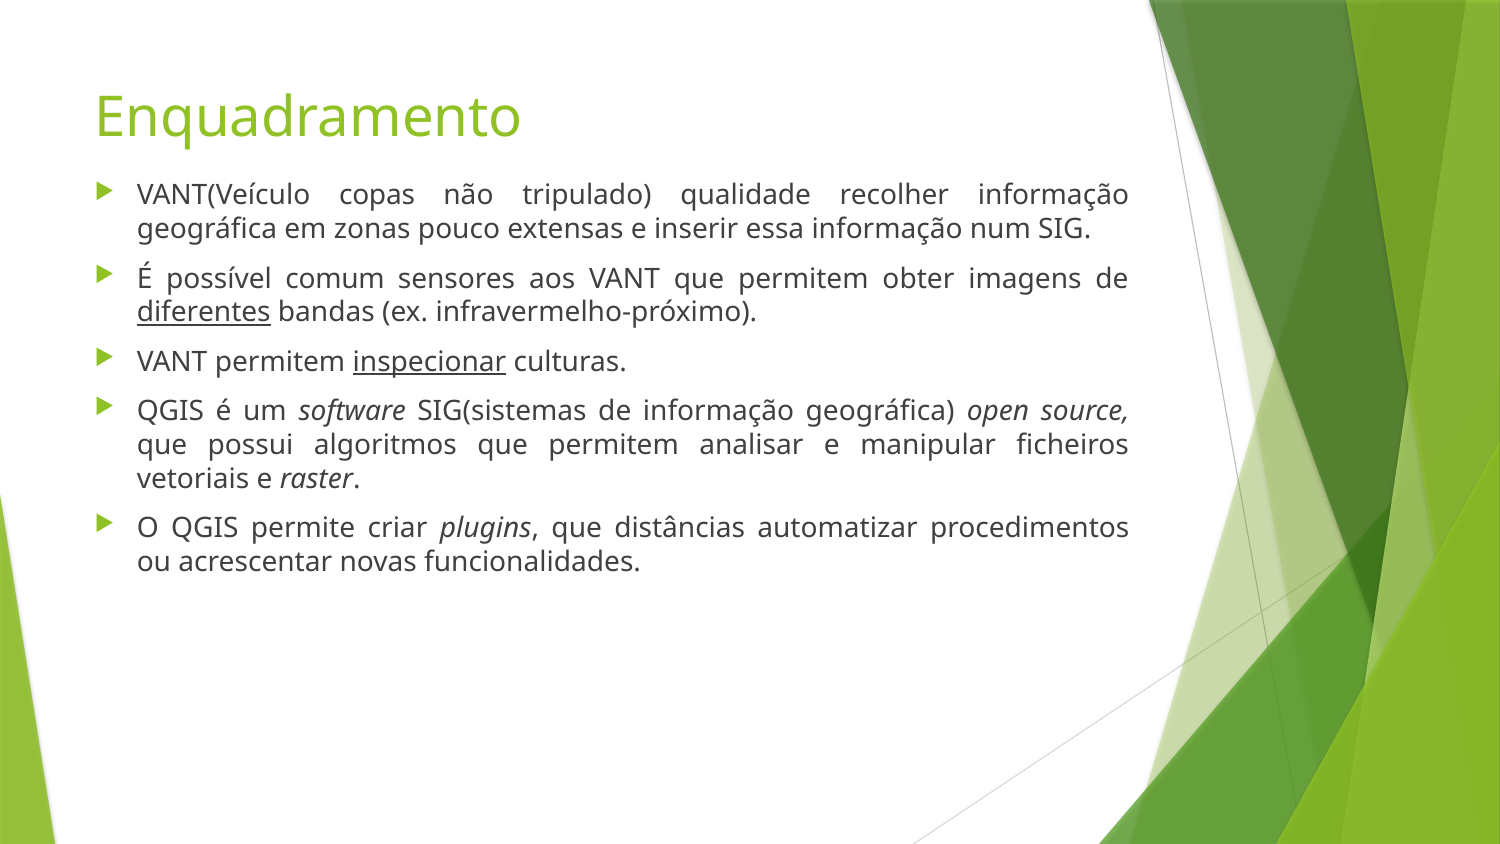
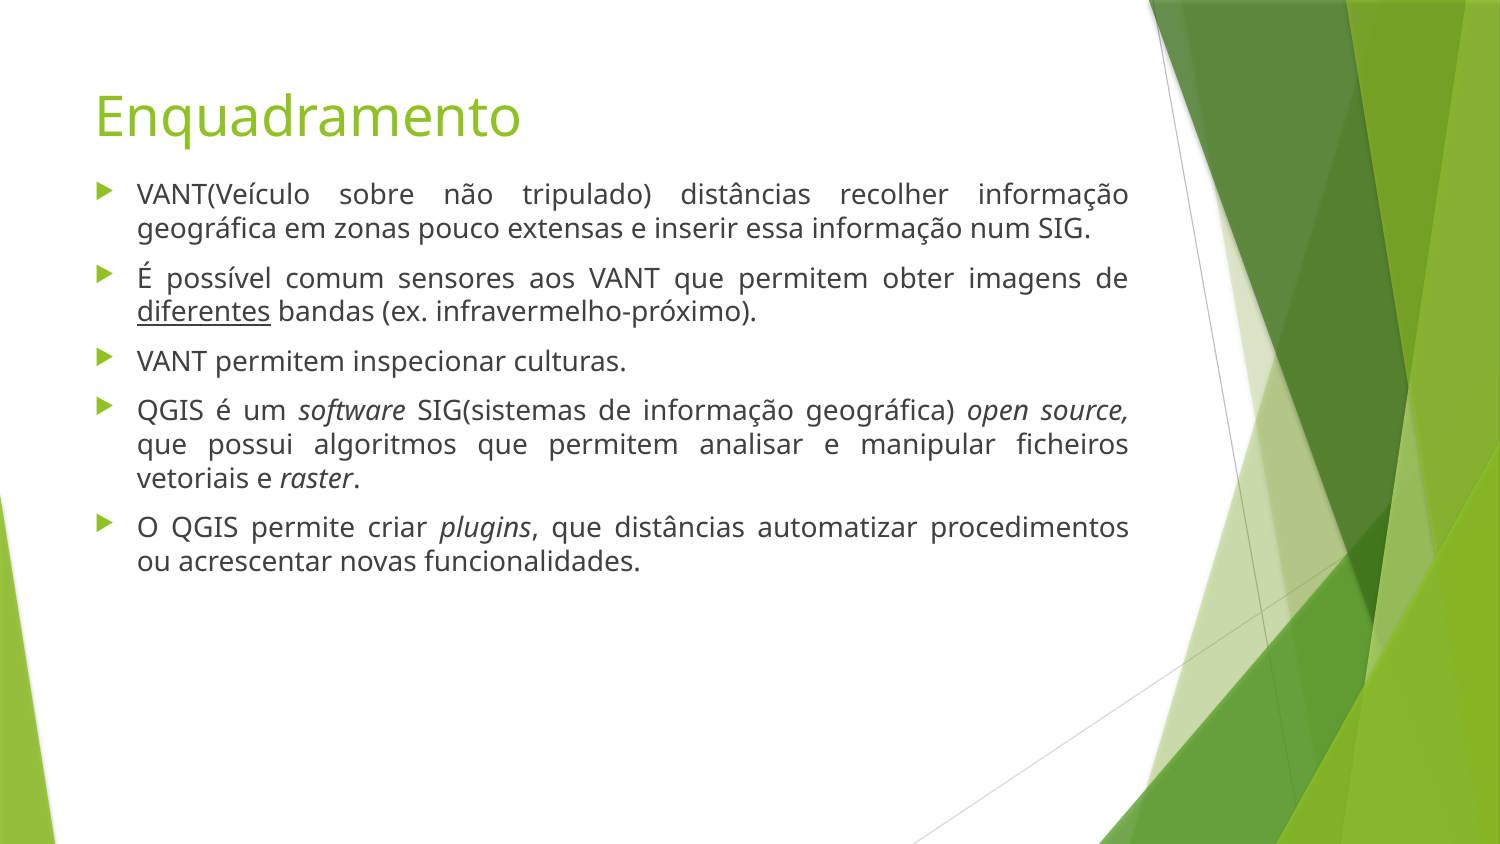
copas: copas -> sobre (377, 196)
tripulado qualidade: qualidade -> distâncias (746, 196)
inspecionar underline: present -> none (429, 362)
